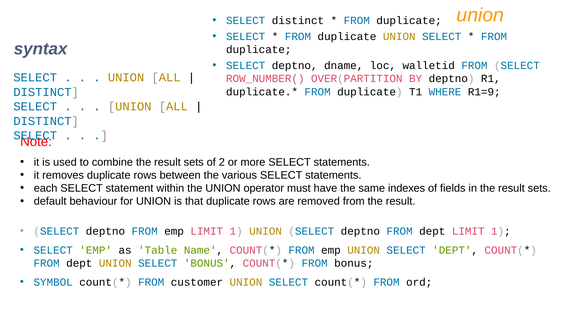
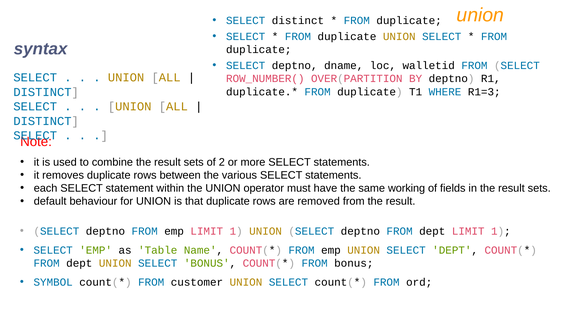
R1=9: R1=9 -> R1=3 (484, 92)
indexes: indexes -> working (407, 188)
